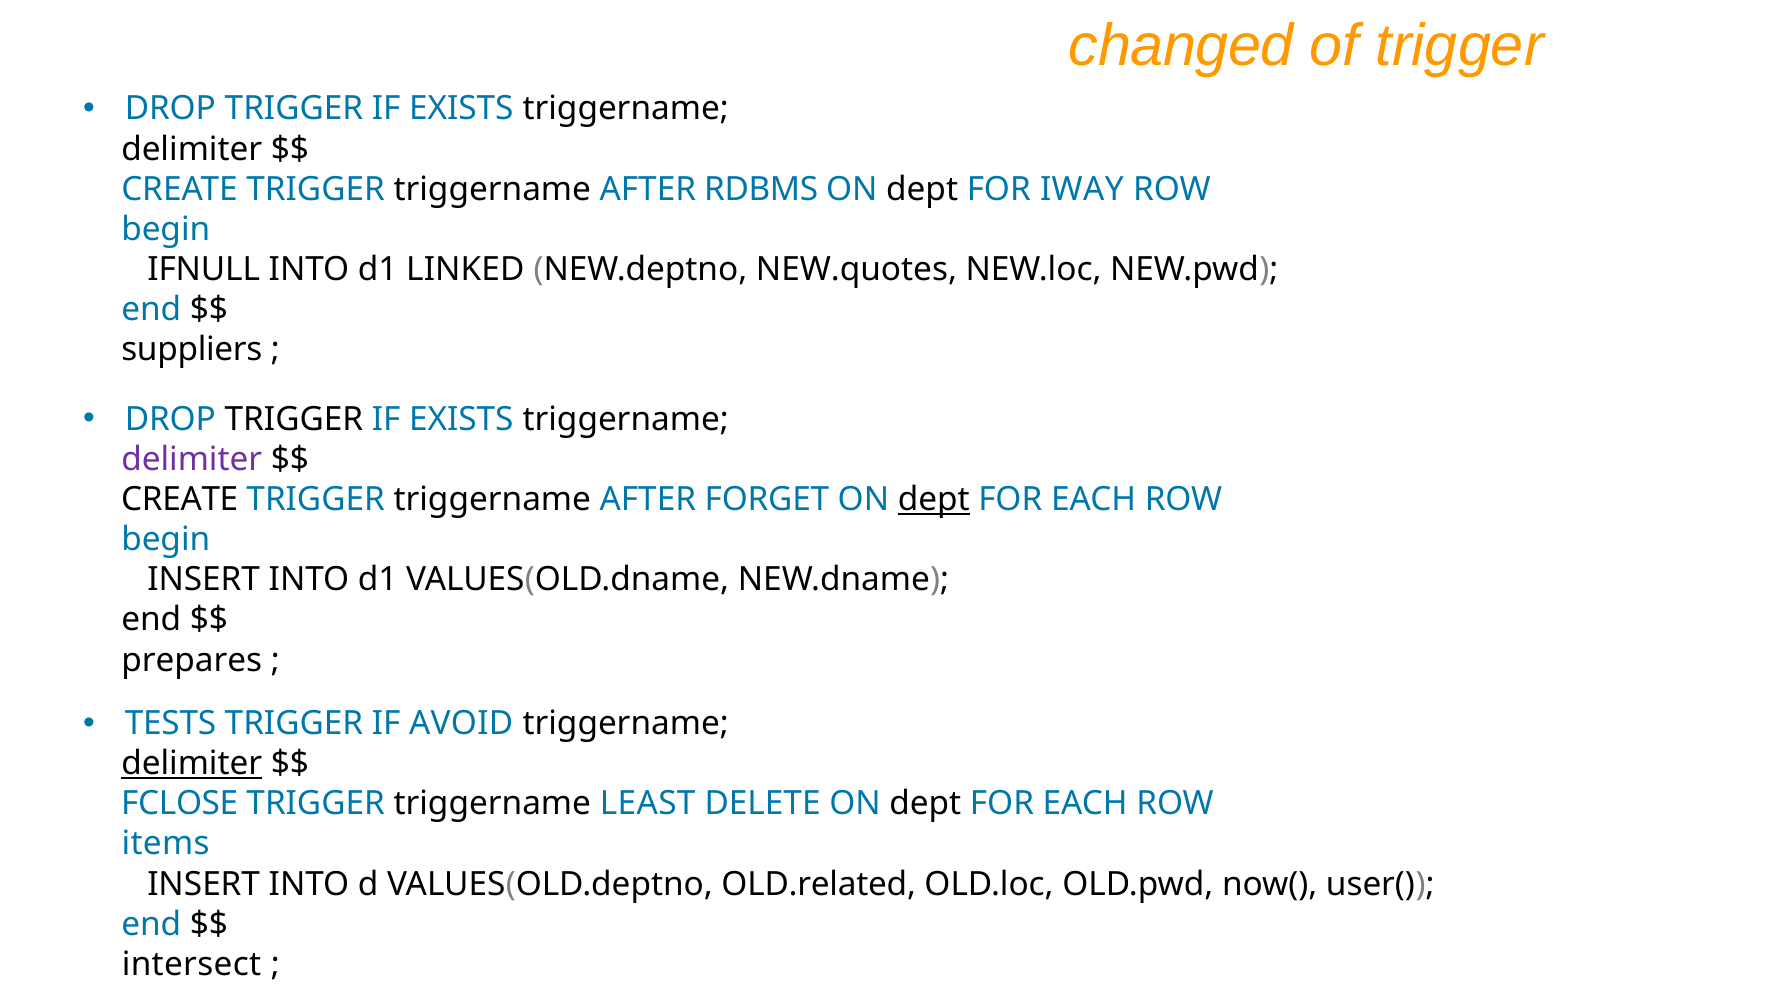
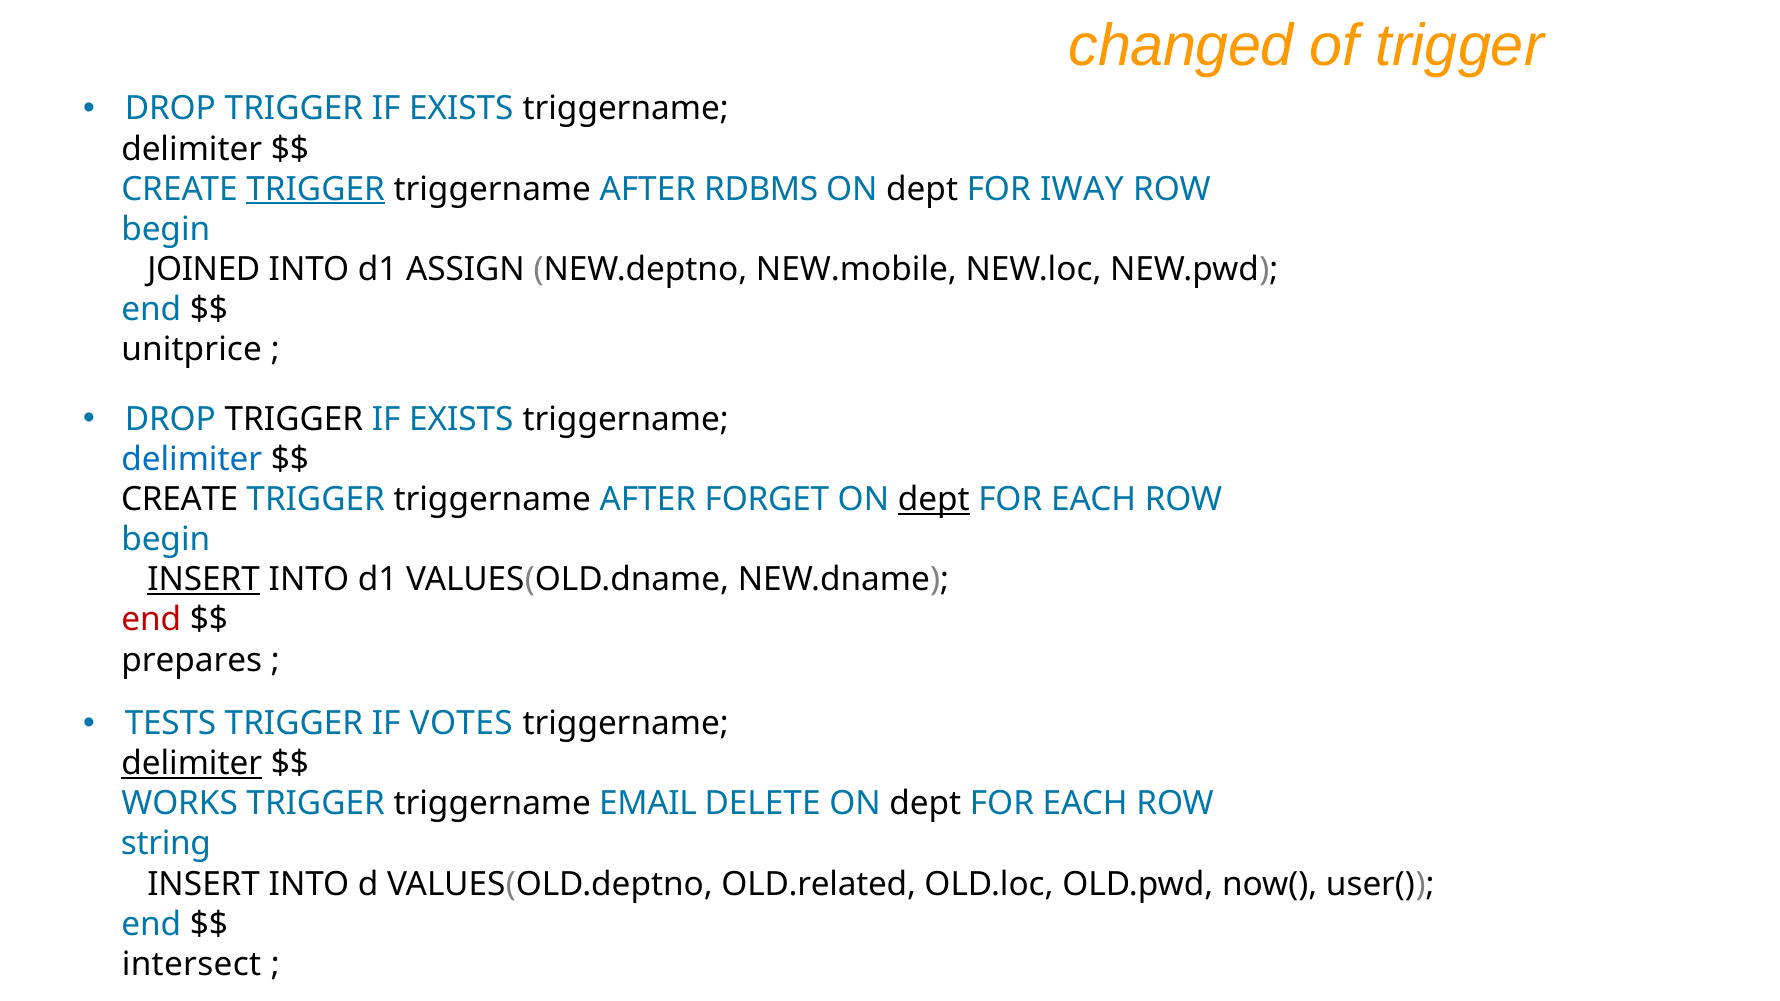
TRIGGER underline: none -> present (316, 189)
IFNULL: IFNULL -> JOINED (204, 269)
LINKED: LINKED -> ASSIGN (465, 269)
NEW.quotes: NEW.quotes -> NEW.mobile (856, 269)
suppliers: suppliers -> unitprice (192, 349)
delimiter colour: purple -> blue (192, 460)
INSERT underline: none -> present (204, 580)
end colour: black -> red (151, 620)
AVOID: AVOID -> VOTES (461, 724)
FCLOSE: FCLOSE -> WORKS (180, 804)
LEAST: LEAST -> EMAIL (648, 804)
items: items -> string (166, 844)
